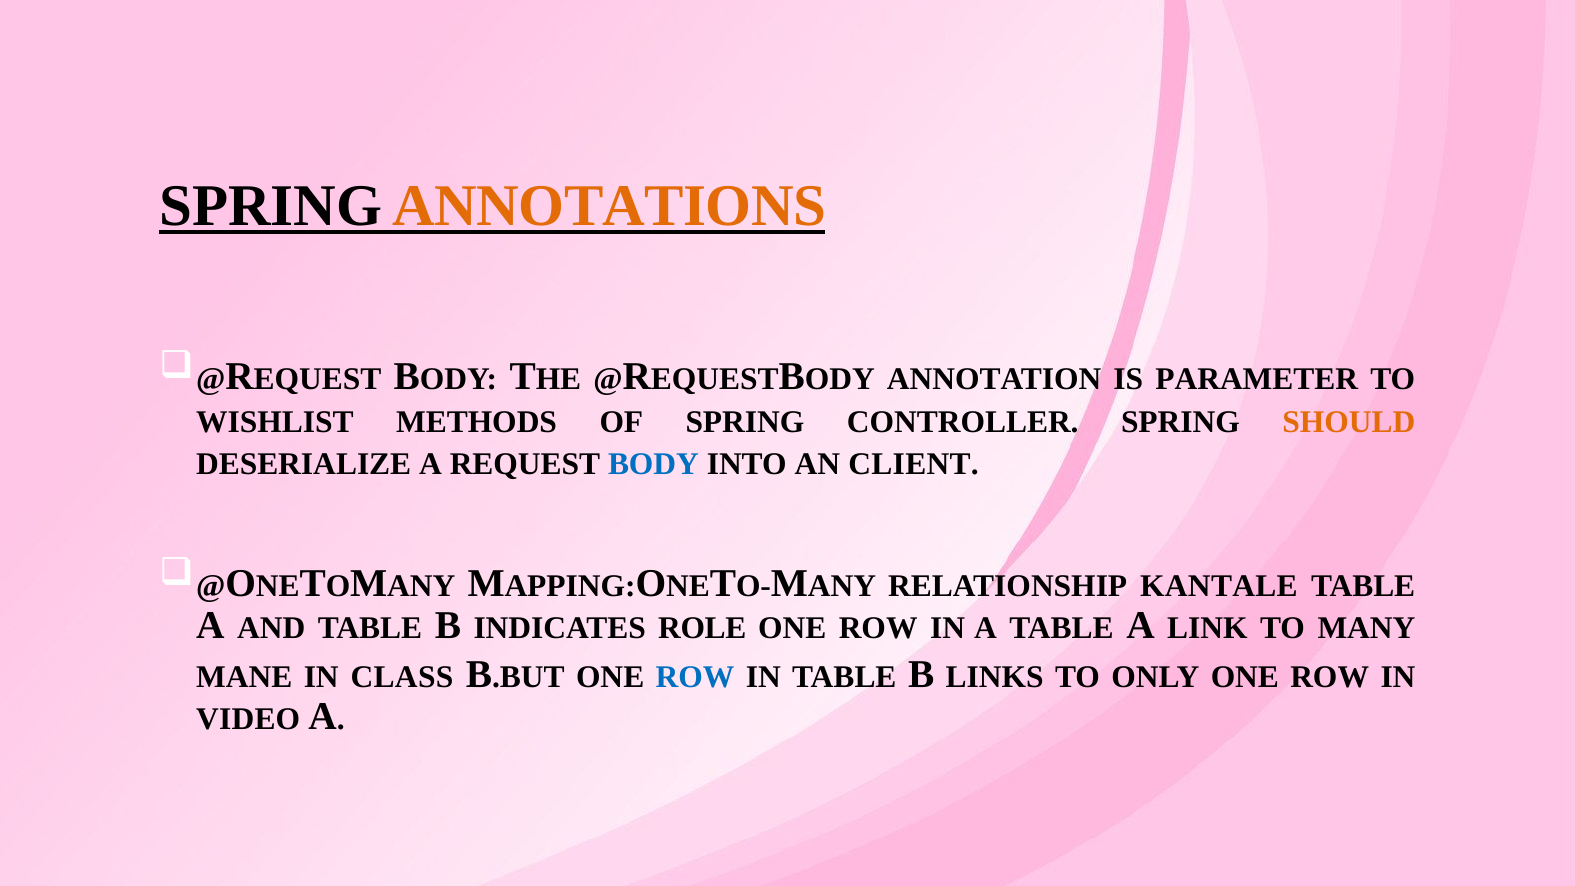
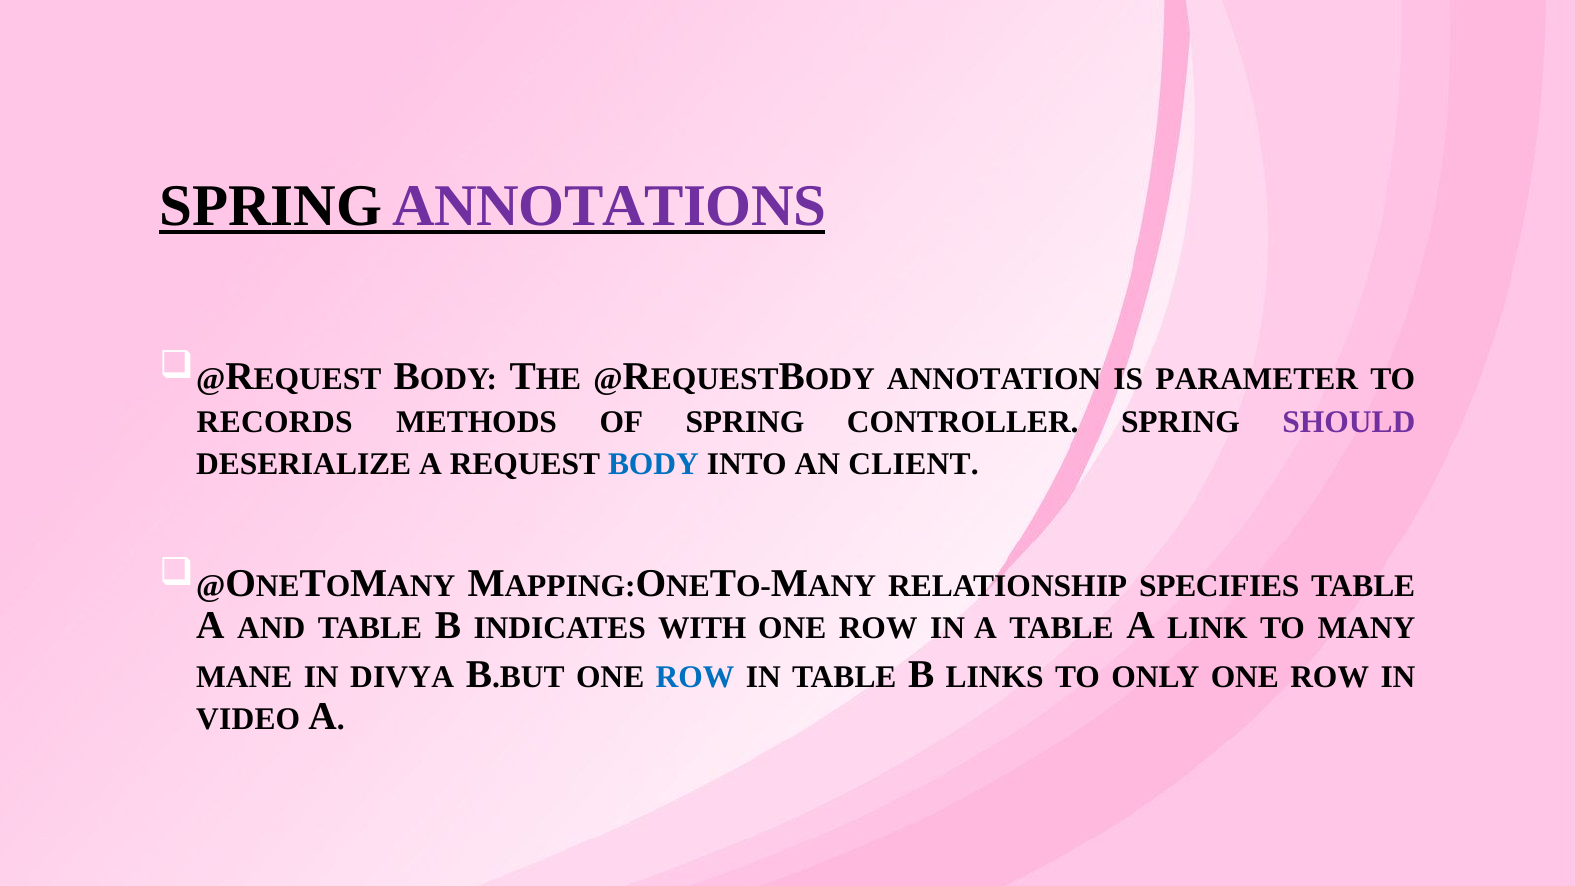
ANNOTATIONS colour: orange -> purple (609, 206)
WISHLIST: WISHLIST -> RECORDS (275, 422)
SHOULD colour: orange -> purple (1349, 422)
KANTALE: KANTALE -> SPECIFIES (1219, 586)
ROLE: ROLE -> WITH (702, 628)
CLASS: CLASS -> DIVYA (402, 677)
